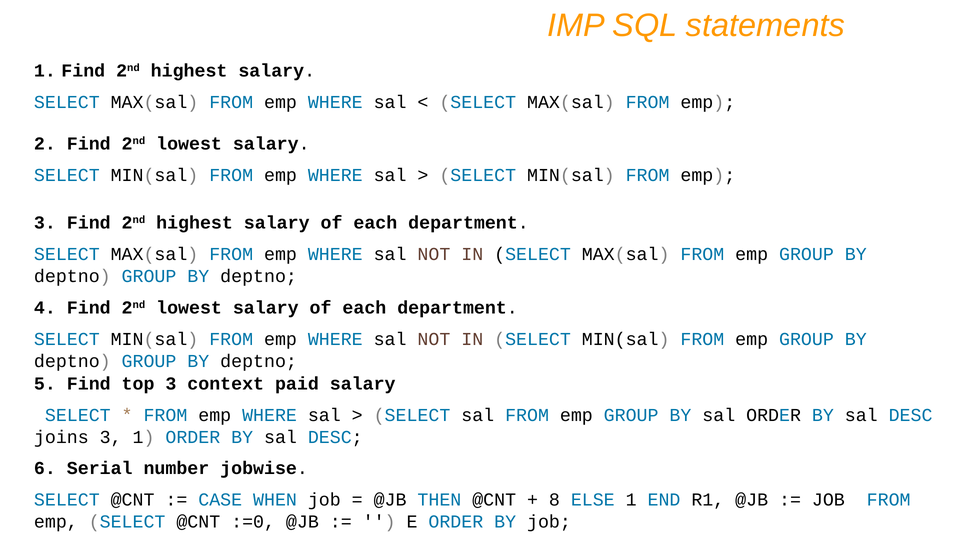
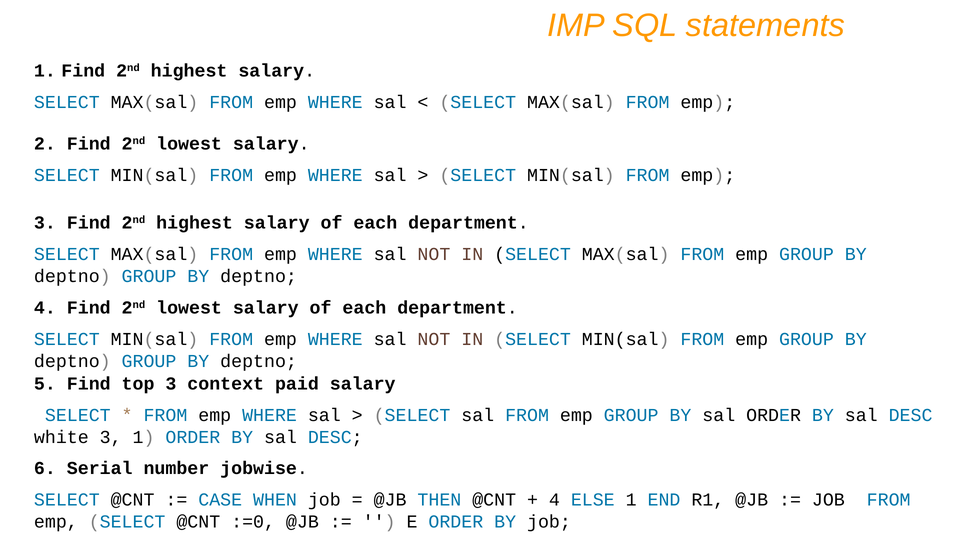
joins: joins -> white (61, 437)
8: 8 -> 4 (554, 500)
